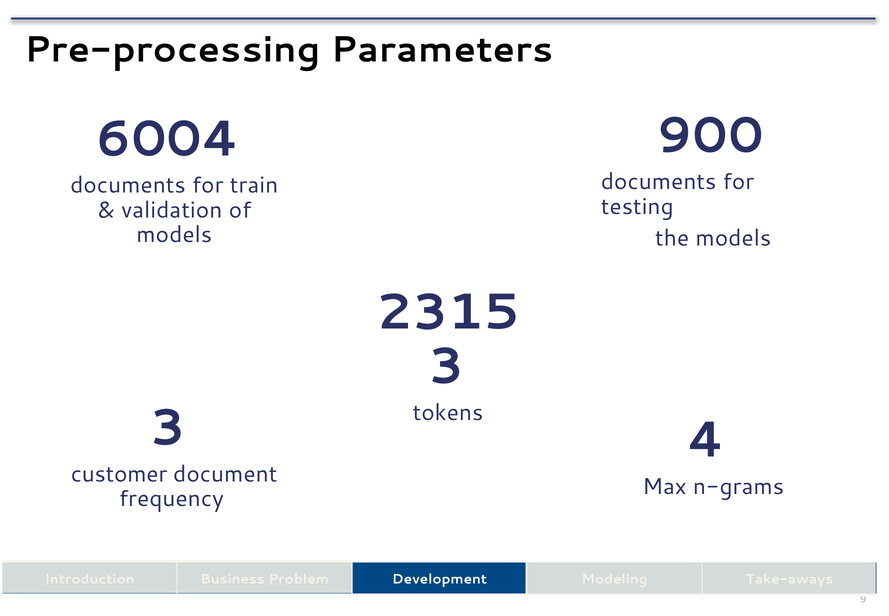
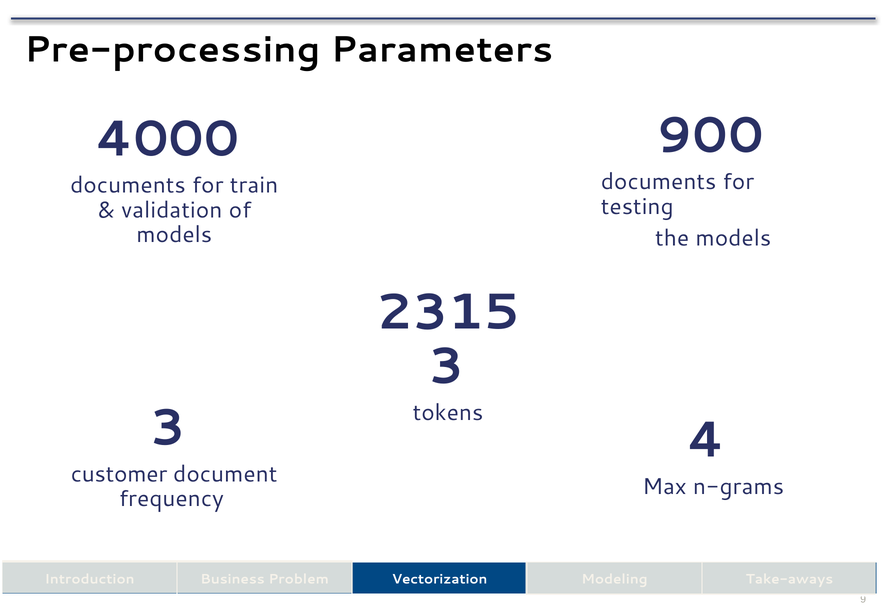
6004: 6004 -> 4000 (168, 139)
Development: Development -> Vectorization (440, 579)
